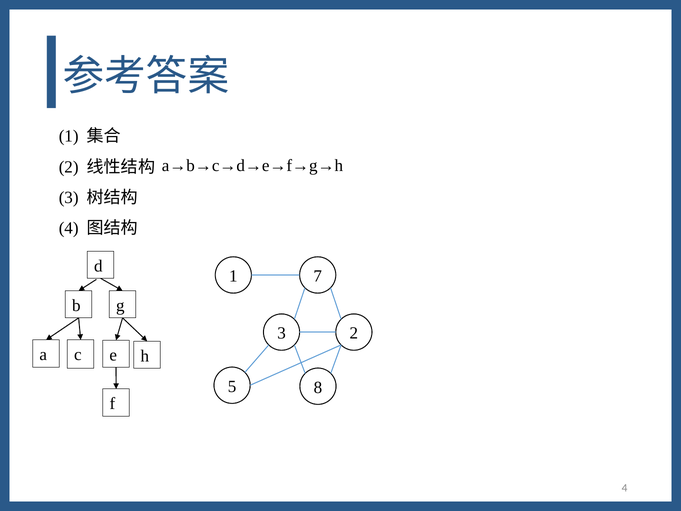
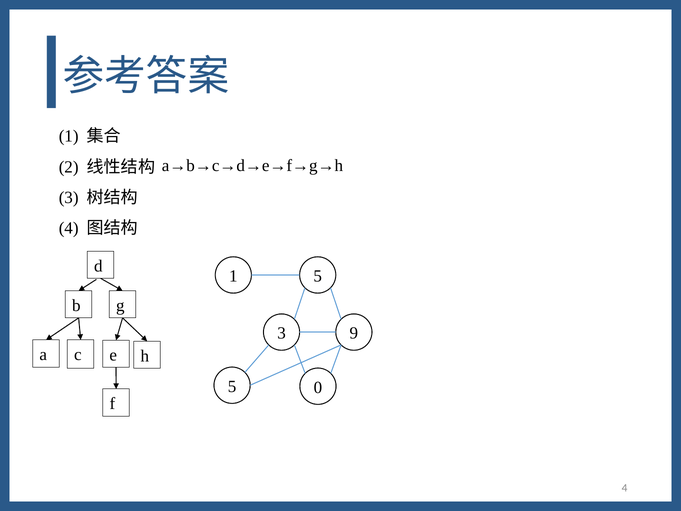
1 7: 7 -> 5 (318, 276)
3 2: 2 -> 9 (354, 333)
8: 8 -> 0 (318, 387)
